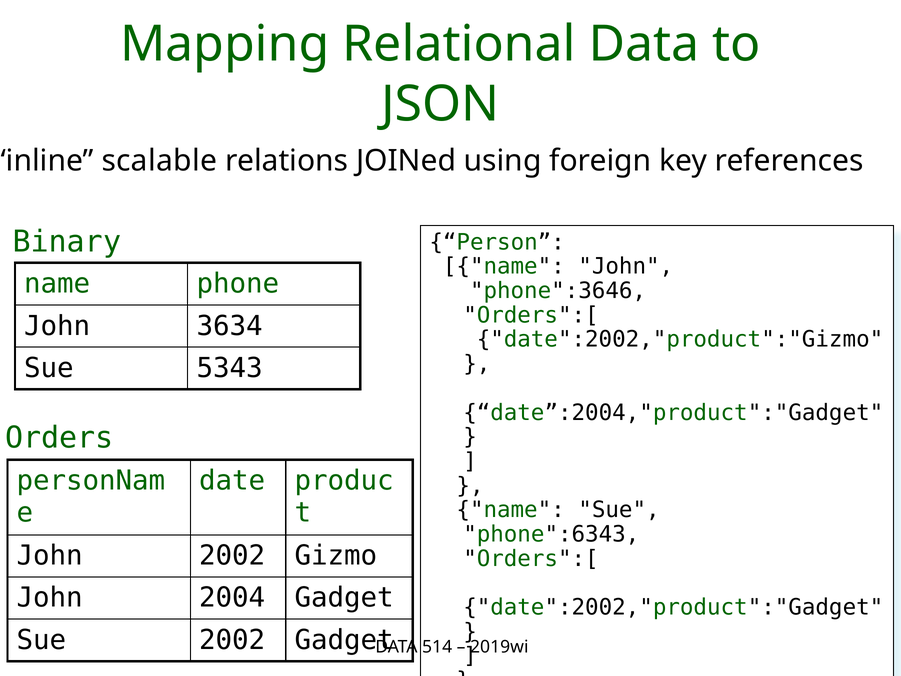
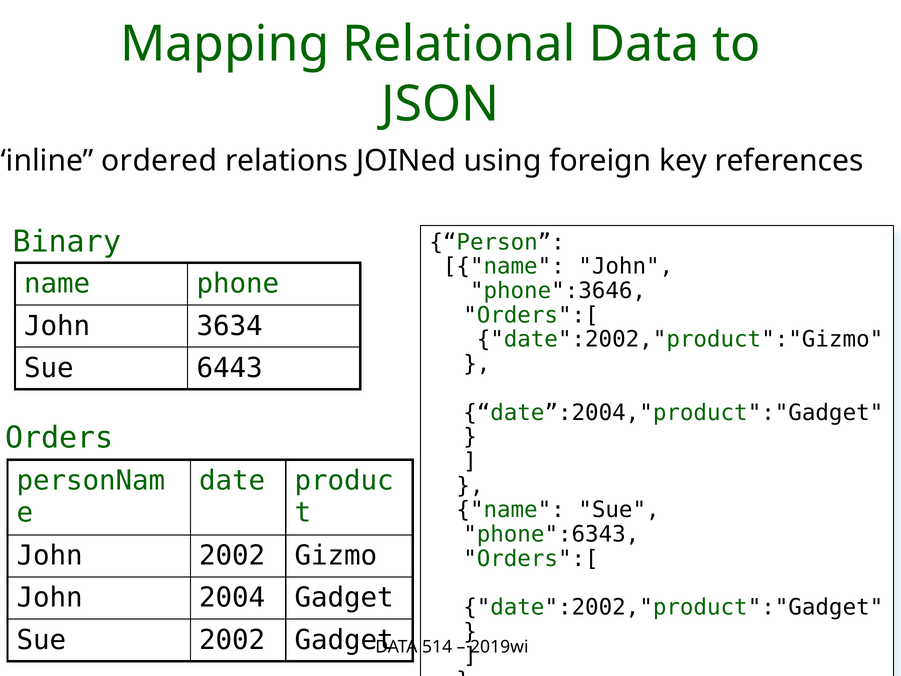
scalable: scalable -> ordered (159, 161)
5343: 5343 -> 6443 (230, 368)
